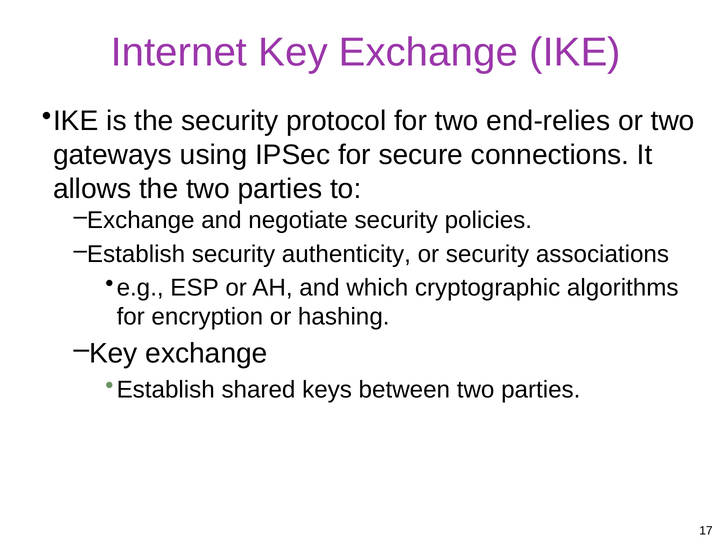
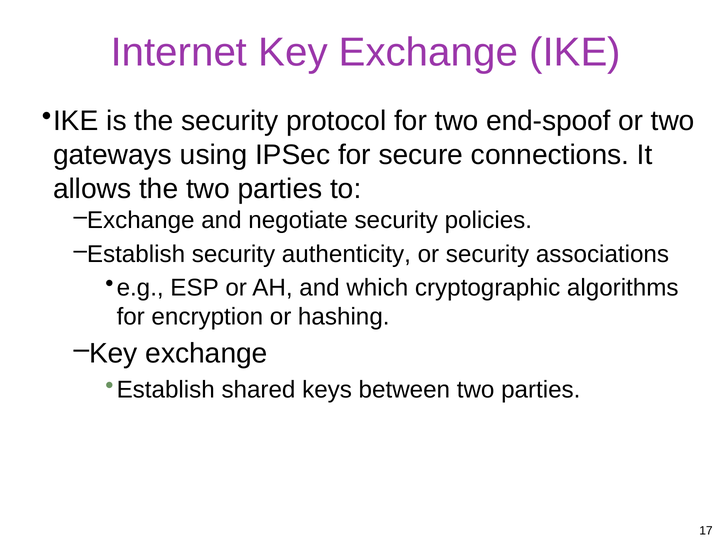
end-relies: end-relies -> end-spoof (548, 121)
